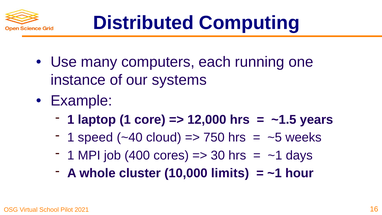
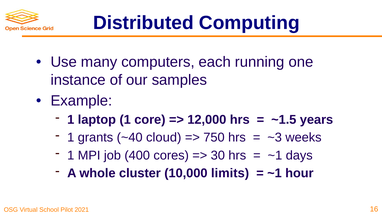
systems: systems -> samples (179, 80)
speed: speed -> grants (95, 137)
~5: ~5 -> ~3 (275, 137)
